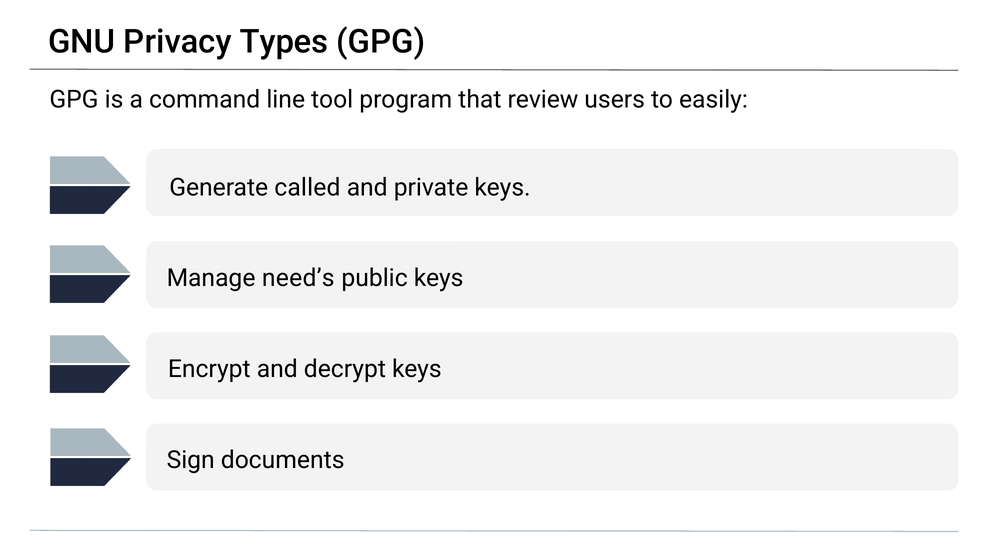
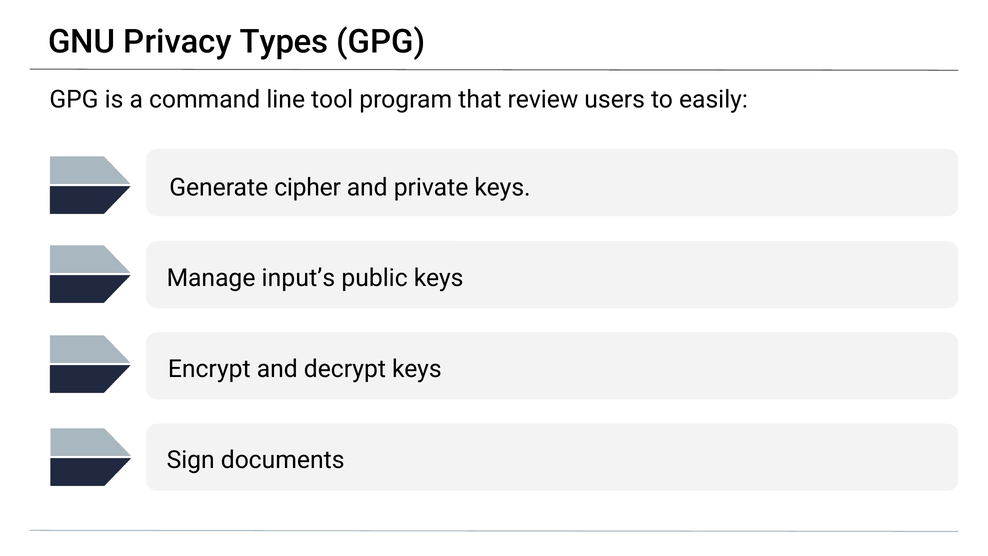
called: called -> cipher (308, 188)
need’s: need’s -> input’s (298, 278)
